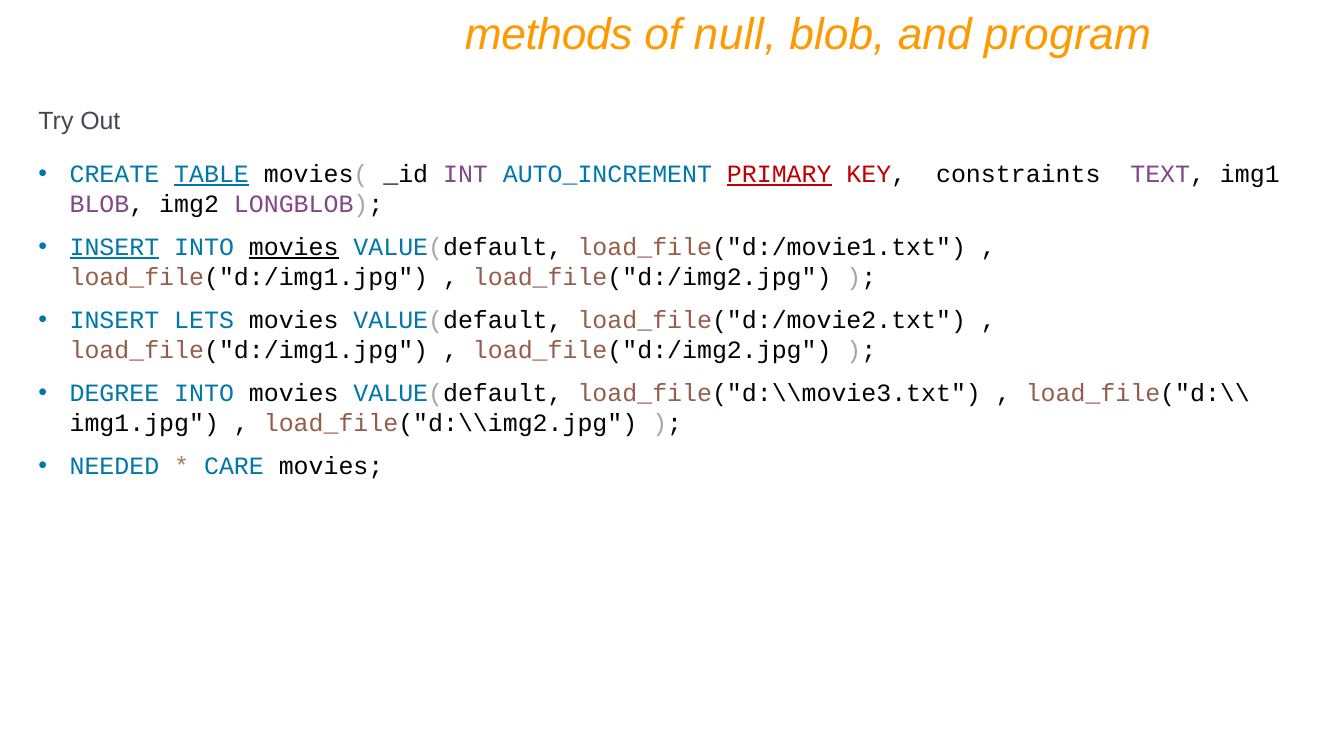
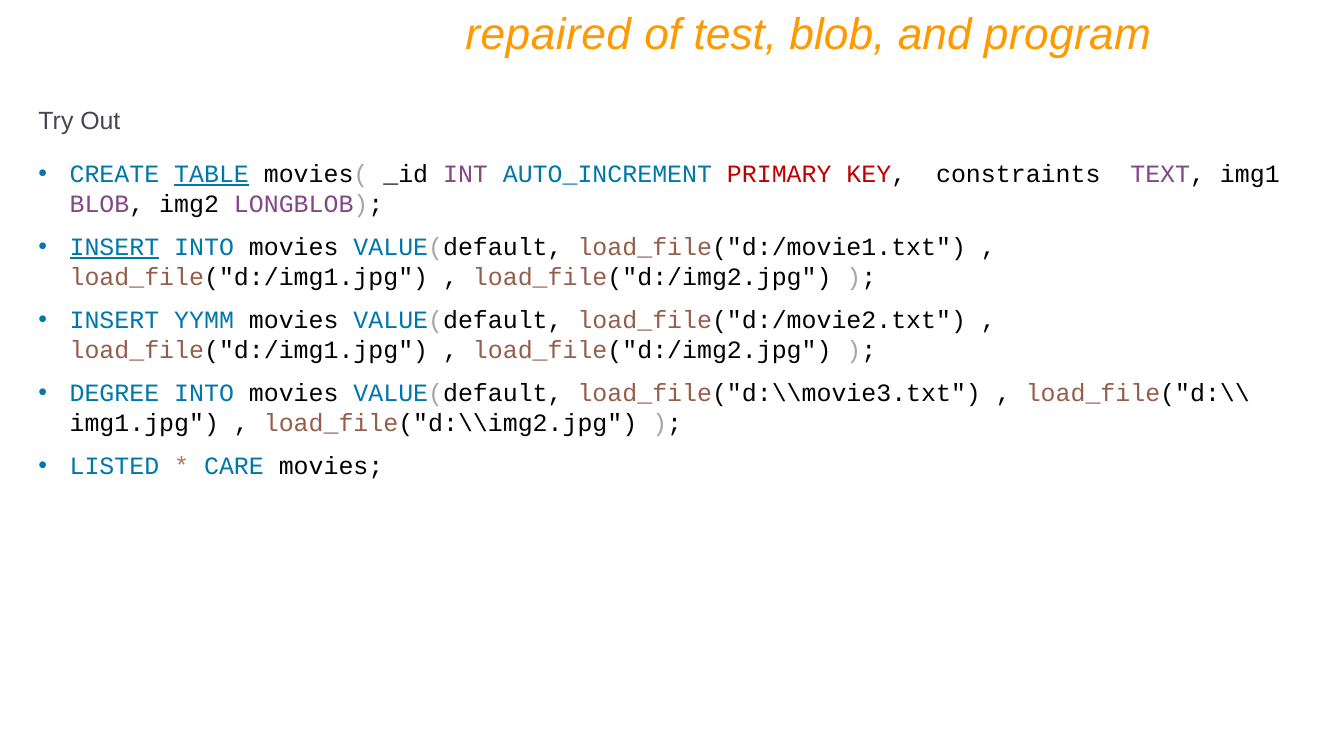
methods: methods -> repaired (548, 35)
null: null -> test (735, 35)
PRIMARY underline: present -> none (779, 174)
movies underline: present -> none (294, 247)
LETS: LETS -> YYMM (204, 320)
NEEDED: NEEDED -> LISTED (114, 466)
